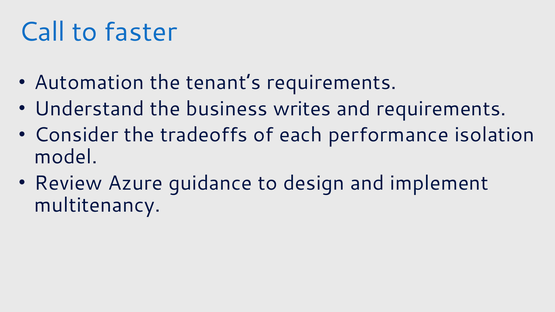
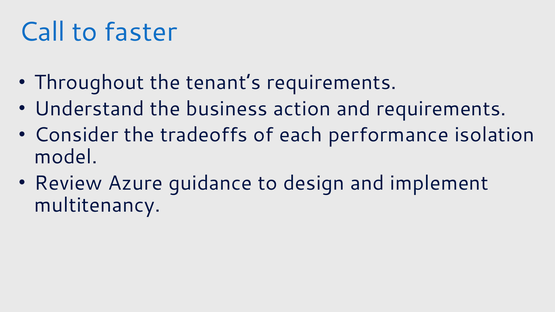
Automation: Automation -> Throughout (89, 83)
writes: writes -> action (302, 109)
